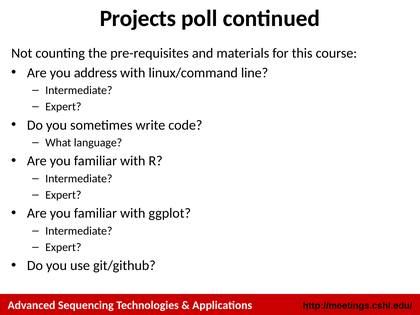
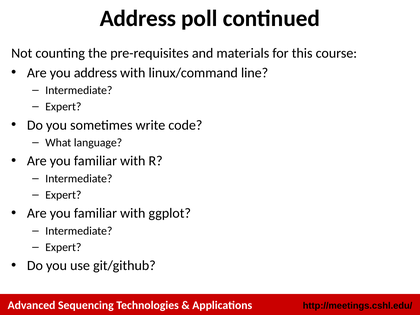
Projects: Projects -> Address (138, 19)
